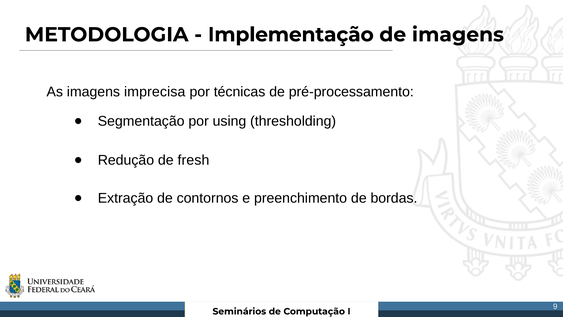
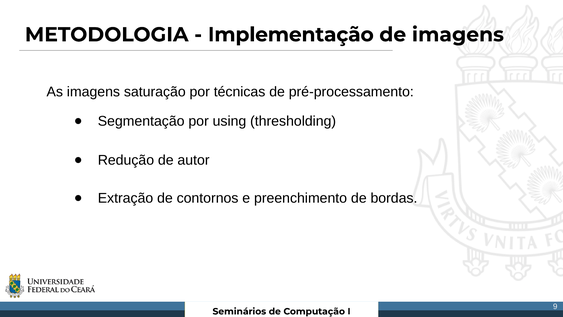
imprecisa: imprecisa -> saturação (155, 92)
fresh: fresh -> autor (194, 160)
